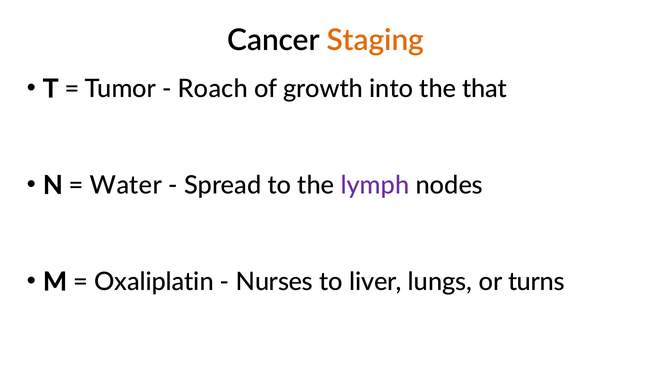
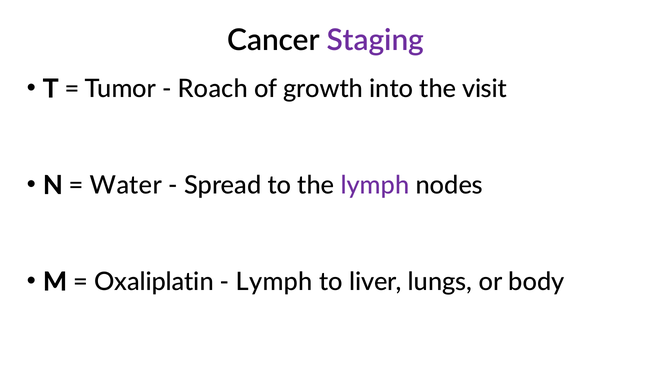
Staging colour: orange -> purple (375, 40)
that: that -> visit (484, 89)
Nurses: Nurses -> Lymph (274, 282)
turns: turns -> body (536, 282)
